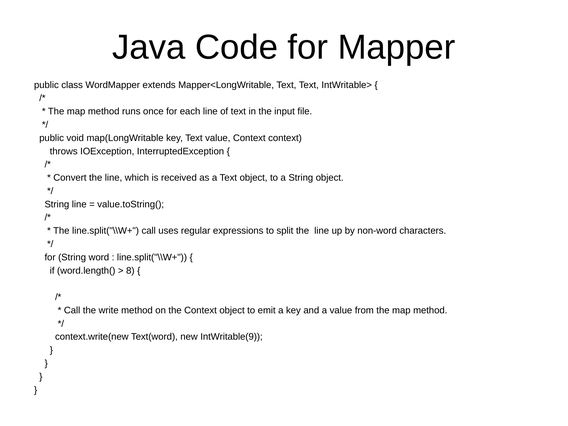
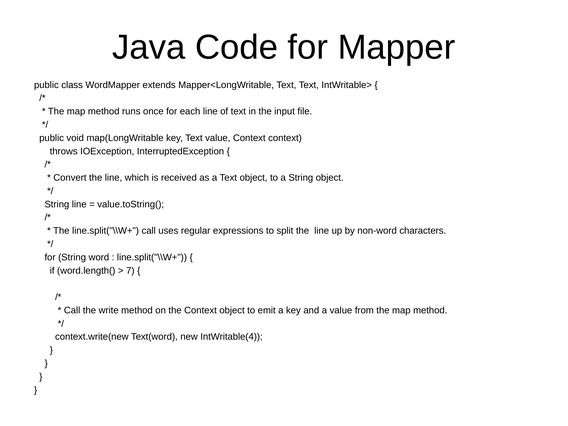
8: 8 -> 7 (130, 271)
IntWritable(9: IntWritable(9 -> IntWritable(4 (231, 337)
